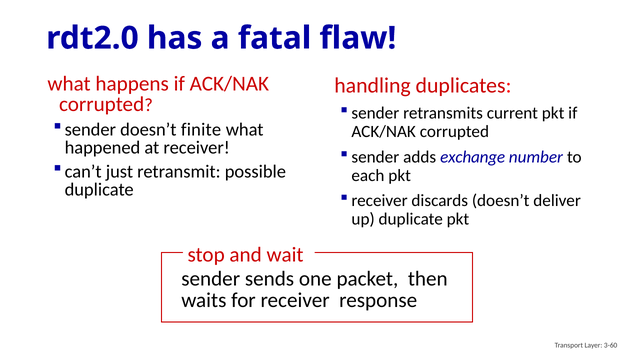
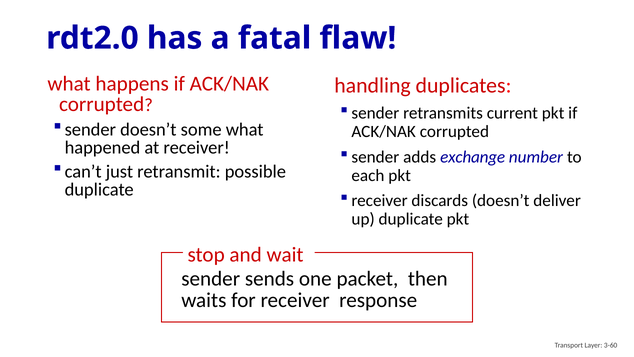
finite: finite -> some (201, 130)
